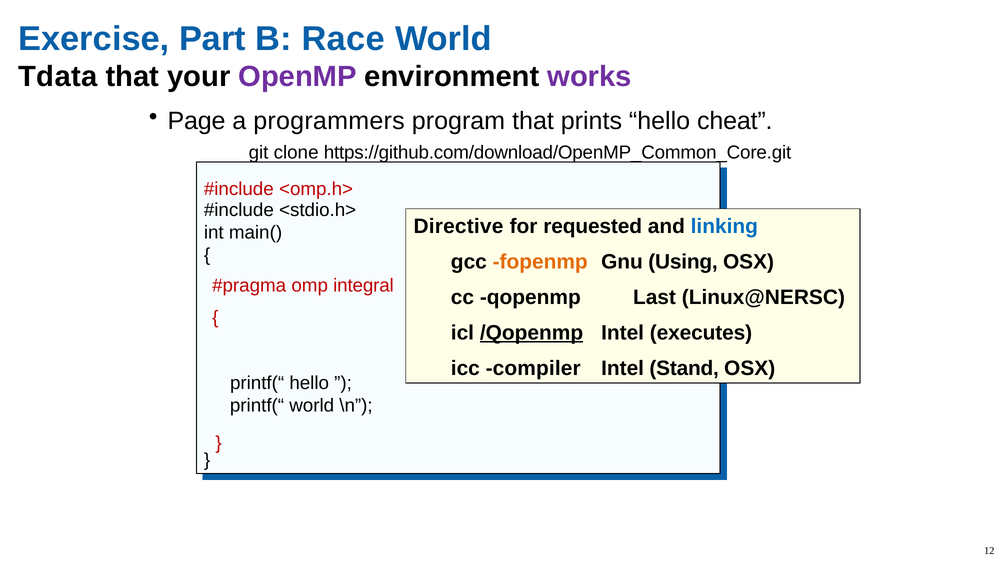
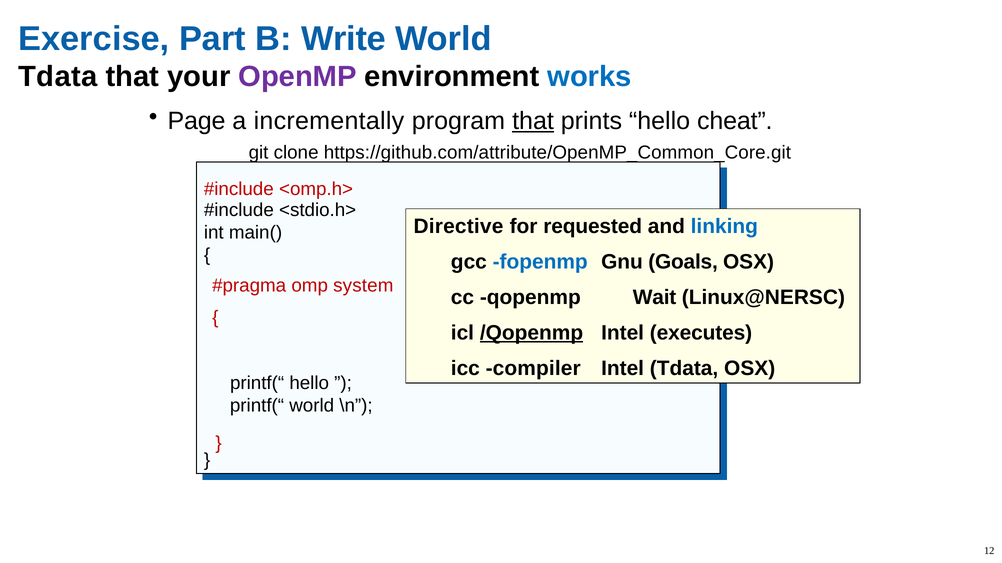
Race: Race -> Write (344, 39)
works colour: purple -> blue (590, 77)
programmers: programmers -> incrementally (329, 121)
that underline: none -> present (533, 121)
https://github.com/download/OpenMP_Common_Core.git: https://github.com/download/OpenMP_Common_Core.git -> https://github.com/attribute/OpenMP_Common_Core.git (557, 153)
fopenmp colour: orange -> blue (540, 262)
Using: Using -> Goals (683, 262)
integral: integral -> system (363, 286)
Last: Last -> Wait (655, 298)
Intel Stand: Stand -> Tdata (684, 369)
